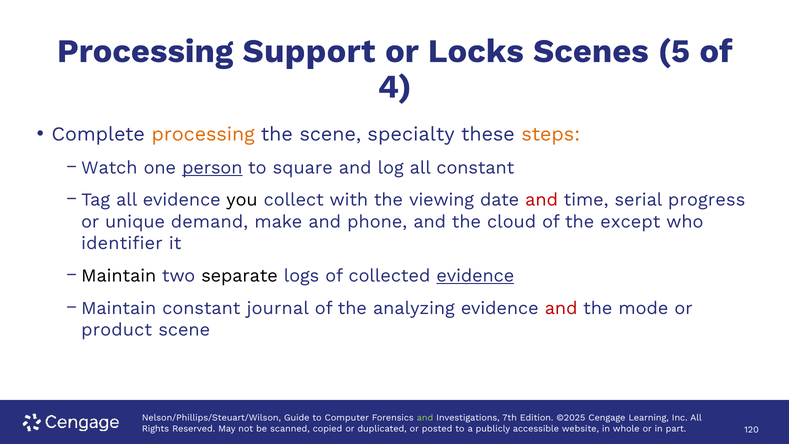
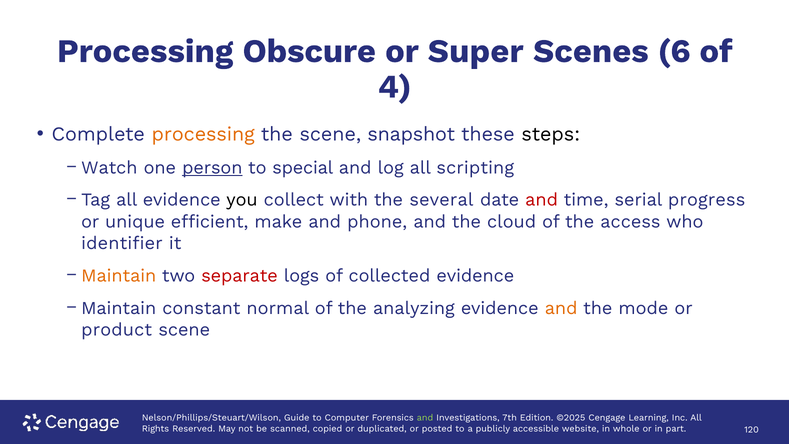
Support: Support -> Obscure (309, 51)
Locks: Locks -> Super (476, 51)
5: 5 -> 6 (674, 51)
specialty: specialty -> snapshot (411, 134)
steps colour: orange -> black (551, 134)
square: square -> special (303, 168)
all constant: constant -> scripting (475, 168)
viewing: viewing -> several (441, 200)
demand: demand -> efficient (210, 222)
except: except -> access (630, 222)
Maintain colour: black -> orange (119, 276)
separate colour: black -> red (240, 276)
evidence underline: present -> none (475, 276)
journal: journal -> normal (278, 308)
and colour: red -> orange (561, 308)
